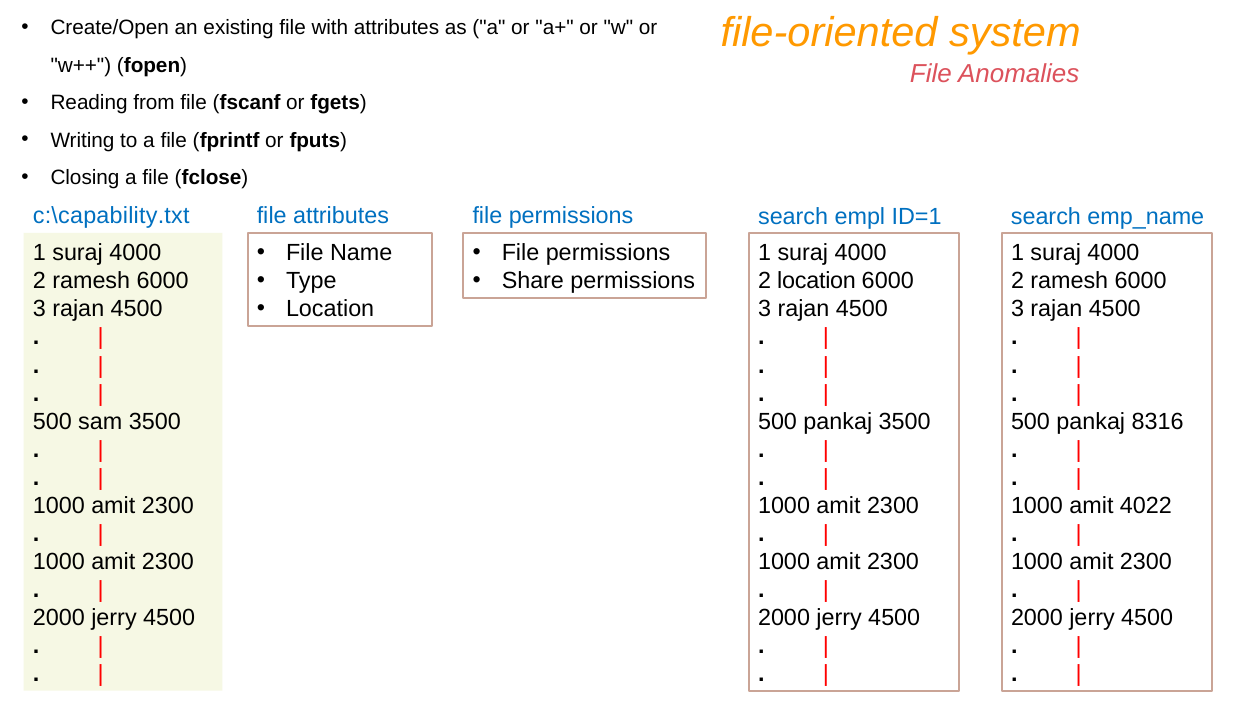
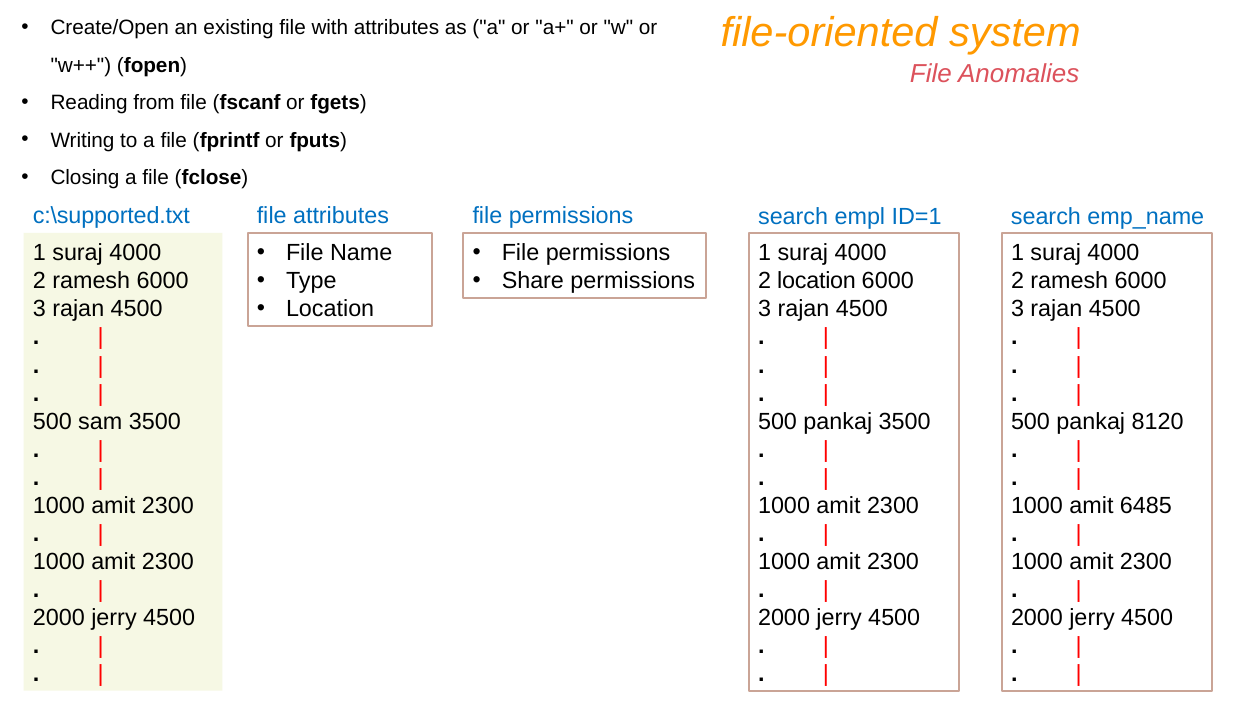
c:\capability.txt: c:\capability.txt -> c:\supported.txt (111, 215)
8316: 8316 -> 8120 (1158, 421)
4022: 4022 -> 6485 (1146, 505)
